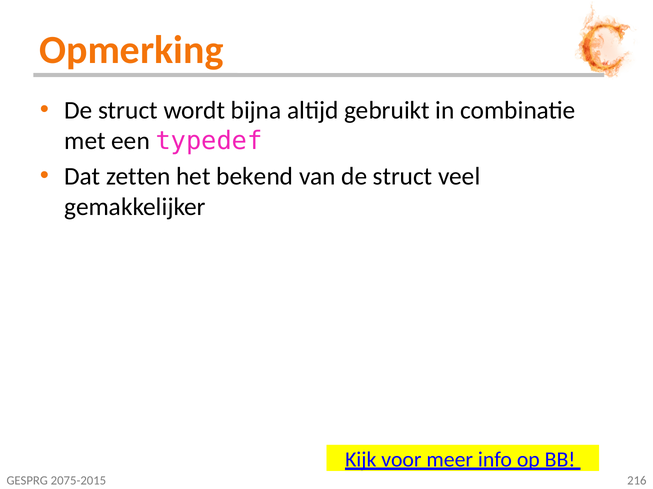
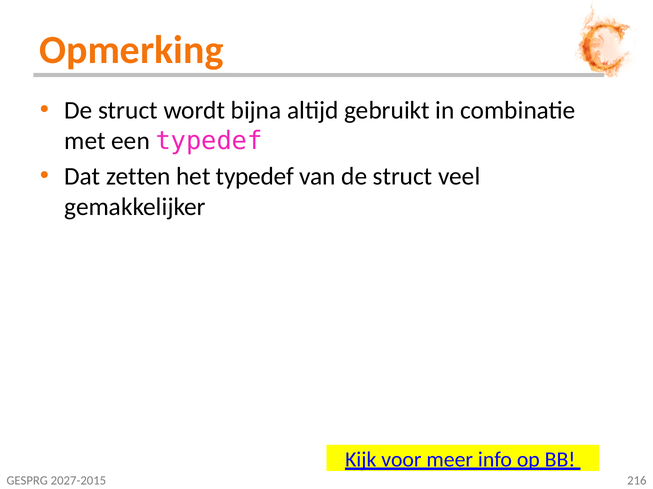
het bekend: bekend -> typedef (255, 177)
2075-2015: 2075-2015 -> 2027-2015 (78, 481)
